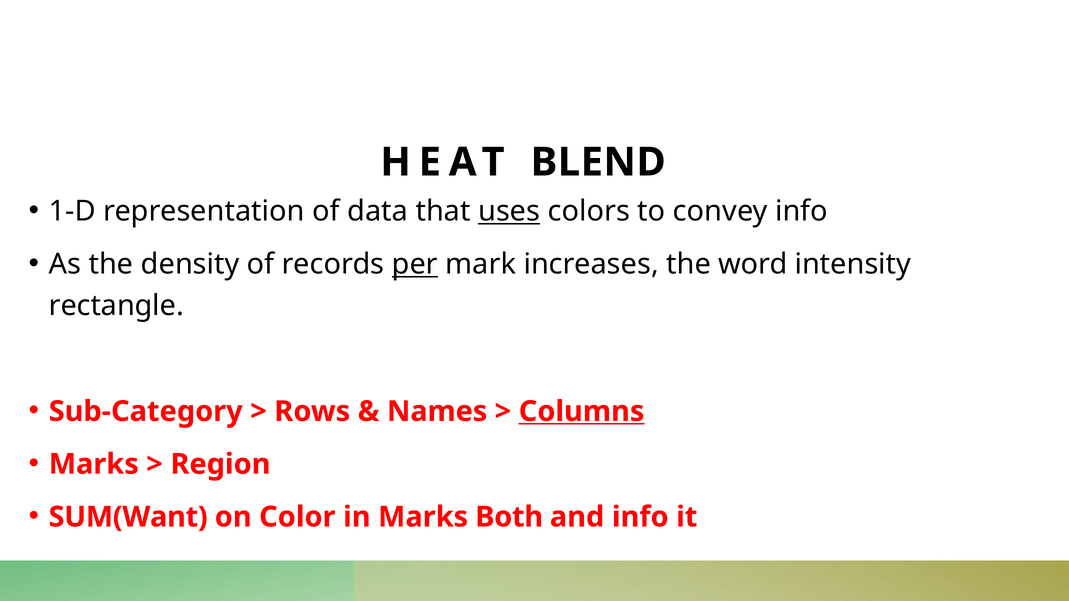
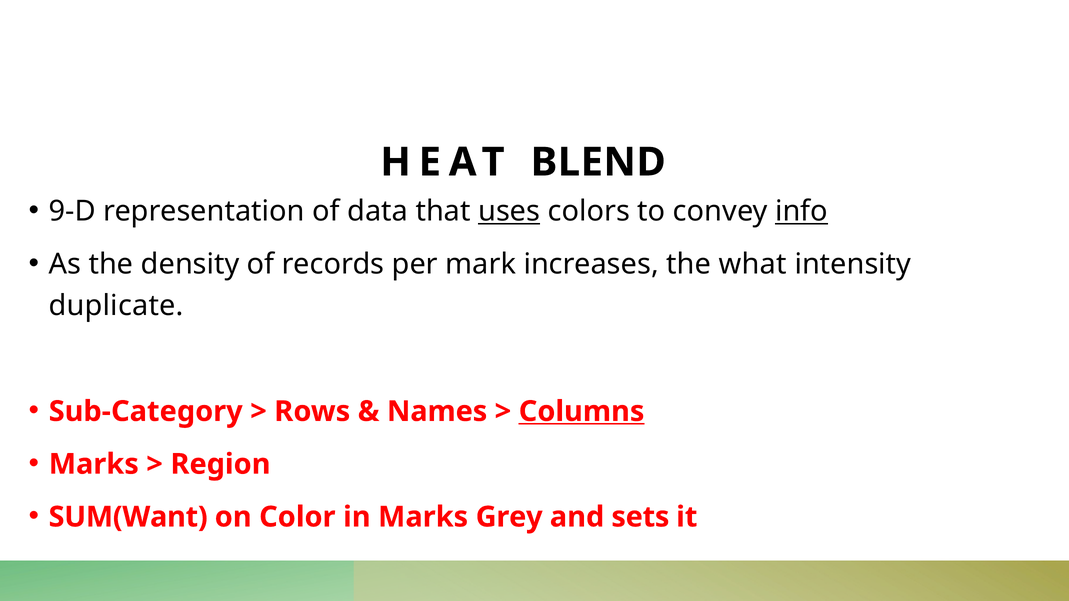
1-D: 1-D -> 9-D (72, 212)
info underline: none -> present (801, 212)
per underline: present -> none (415, 264)
word: word -> what (753, 264)
rectangle: rectangle -> duplicate (116, 306)
Both: Both -> Grey (509, 517)
and info: info -> sets (640, 517)
